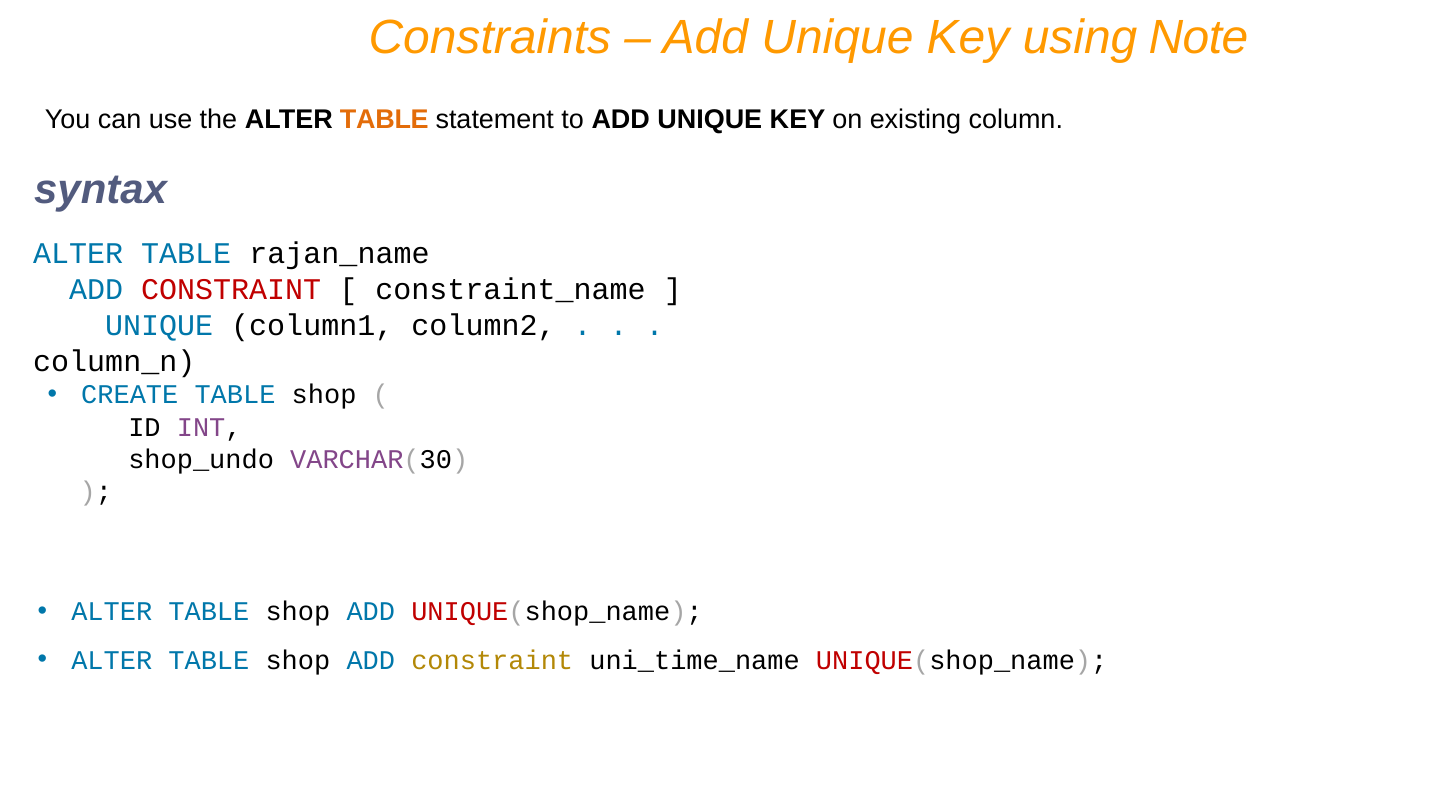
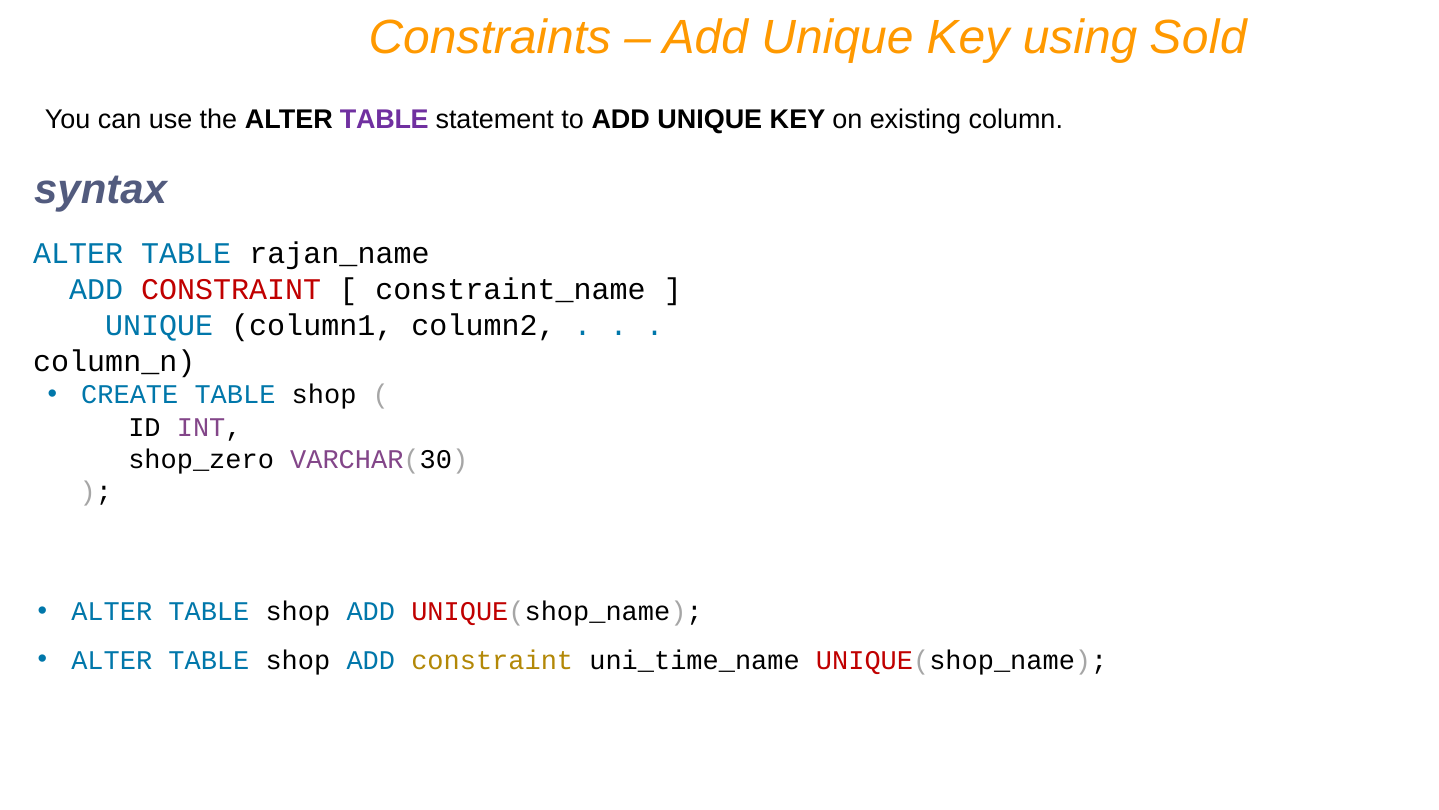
Note: Note -> Sold (1198, 37)
TABLE colour: orange -> purple (384, 120)
shop_undo: shop_undo -> shop_zero (201, 459)
